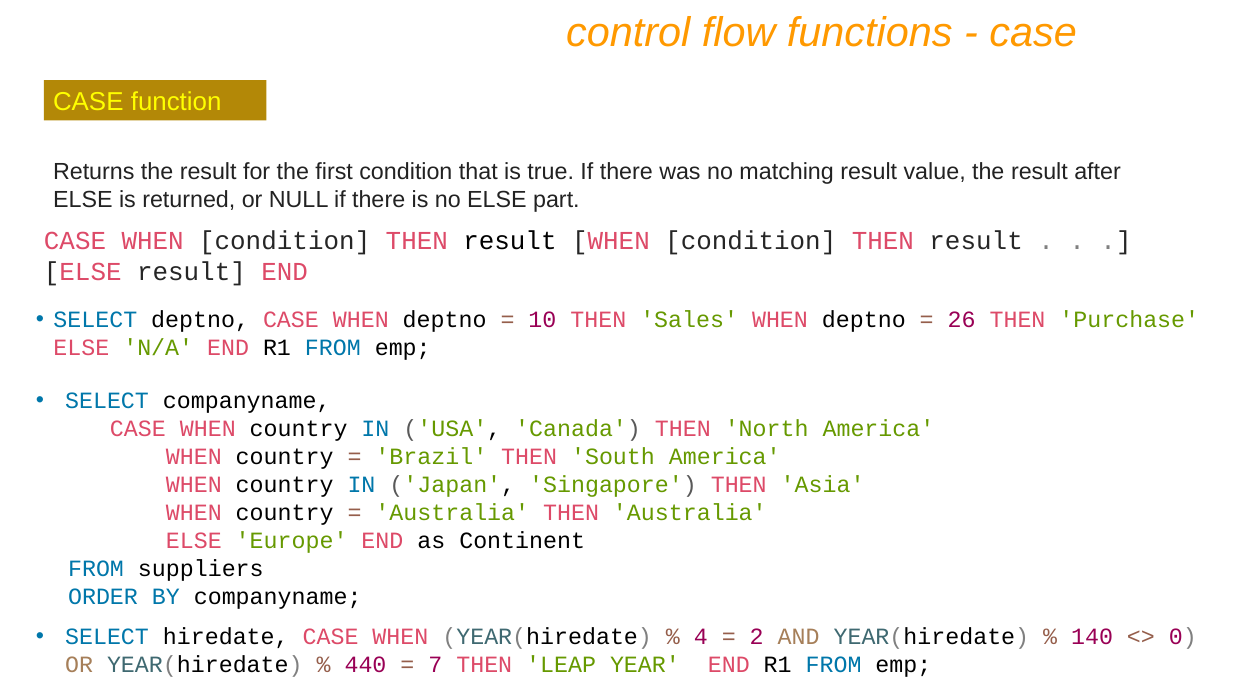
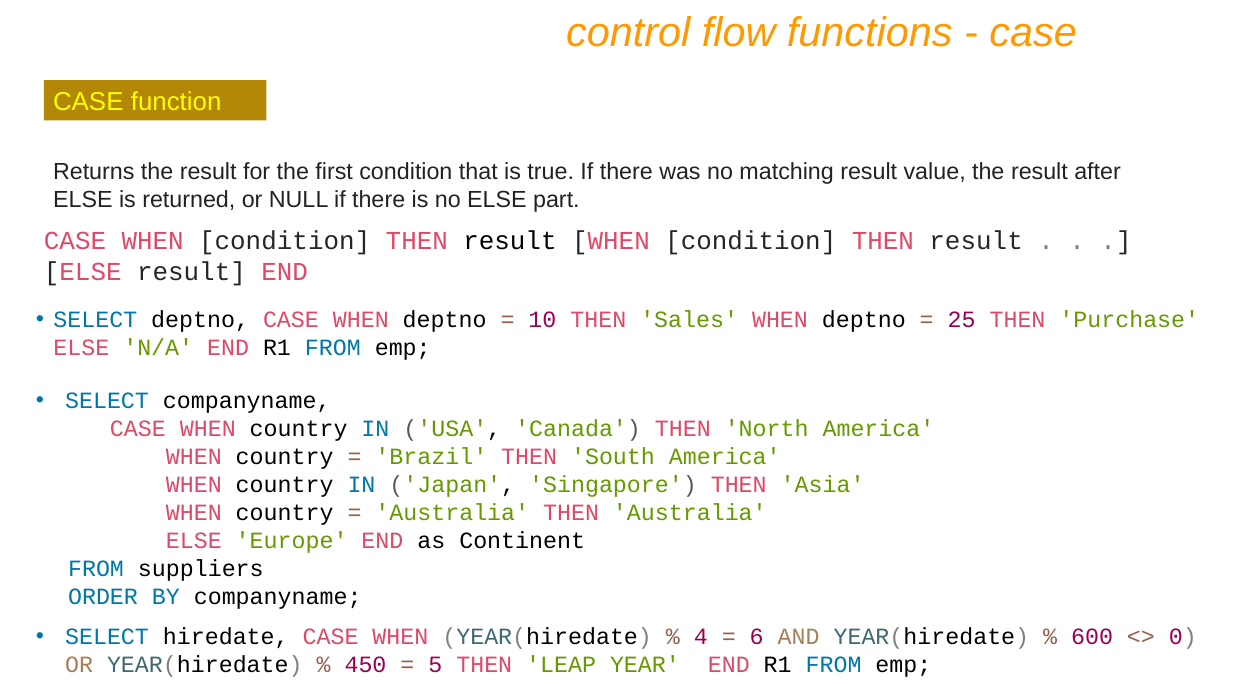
26: 26 -> 25 (962, 320)
2: 2 -> 6 (757, 637)
140: 140 -> 600 (1092, 637)
440: 440 -> 450 (366, 665)
7: 7 -> 5 (435, 665)
